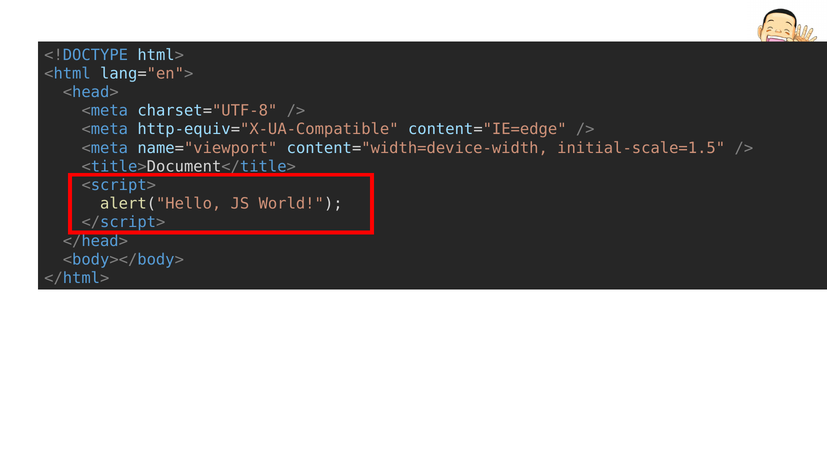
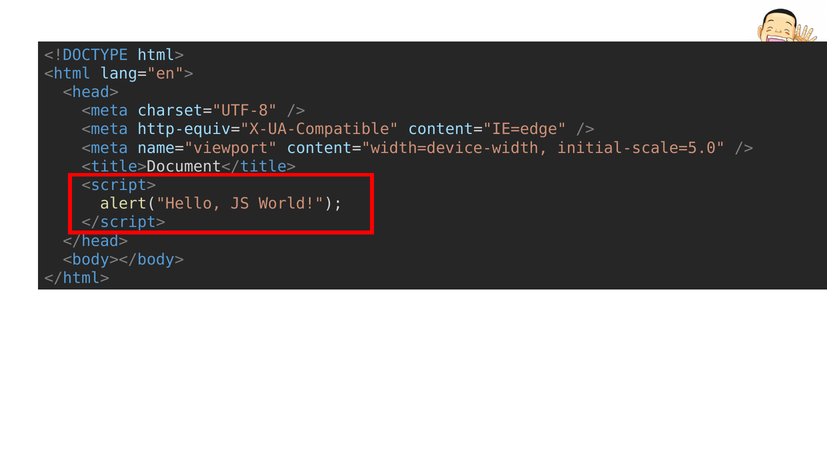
initial-scale=1.5: initial-scale=1.5 -> initial-scale=5.0 (641, 148)
